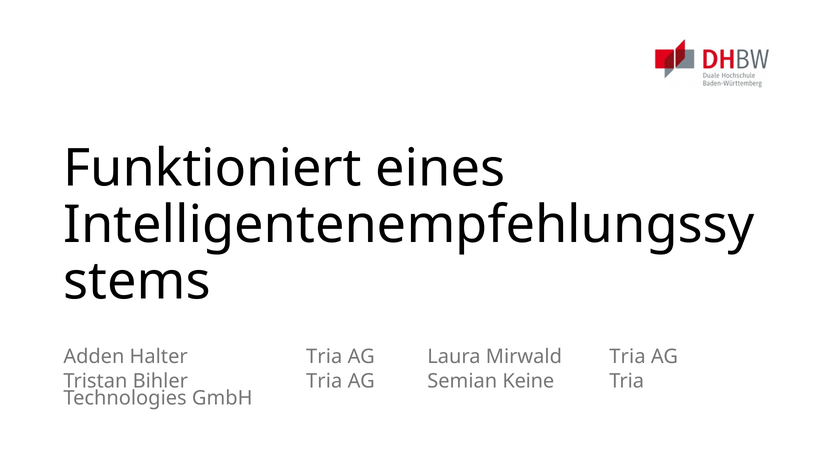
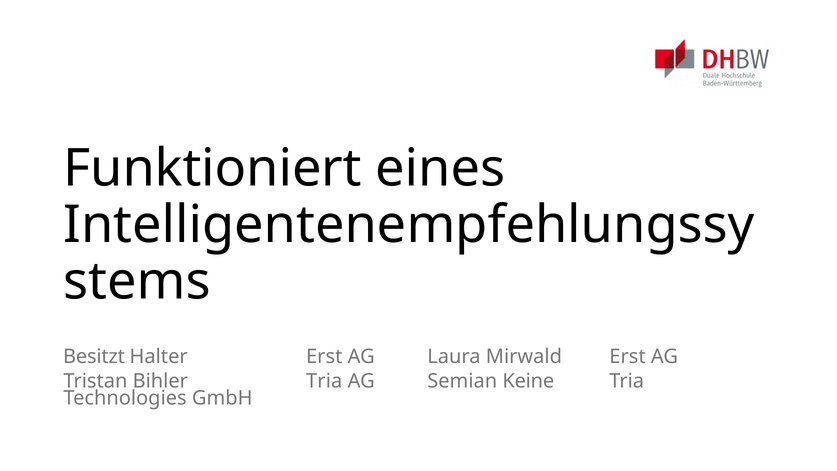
Adden: Adden -> Besitzt (94, 356)
Halter Tria: Tria -> Erst (324, 356)
Mirwald Tria: Tria -> Erst (628, 356)
